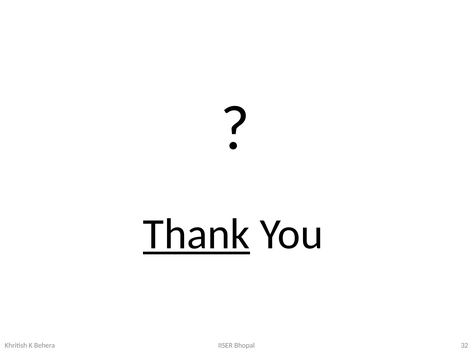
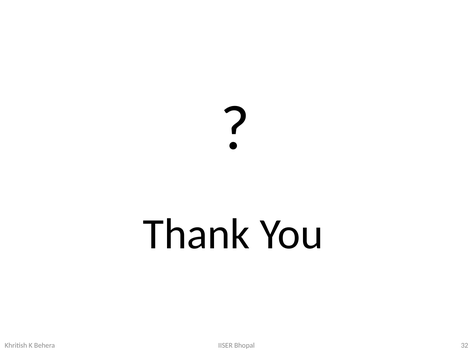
Thank underline: present -> none (196, 234)
